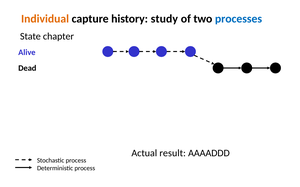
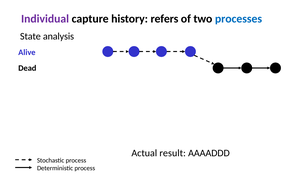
Individual colour: orange -> purple (45, 19)
study: study -> refers (164, 19)
chapter: chapter -> analysis (58, 36)
